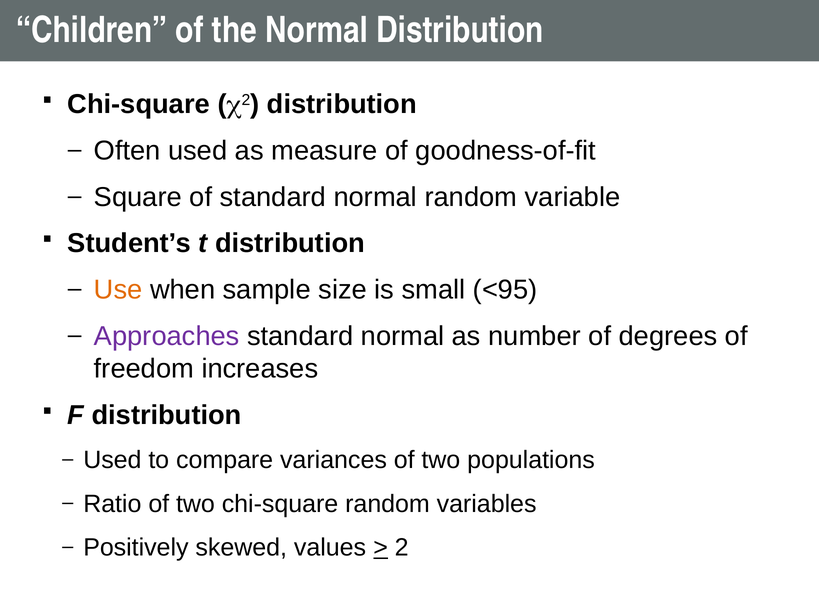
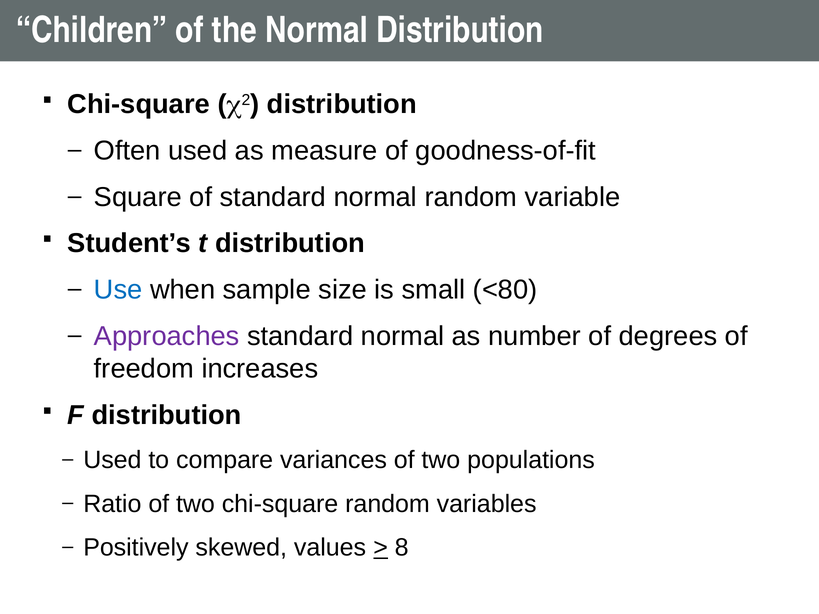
Use colour: orange -> blue (118, 290)
<95: <95 -> <80 (505, 290)
2: 2 -> 8 (402, 548)
